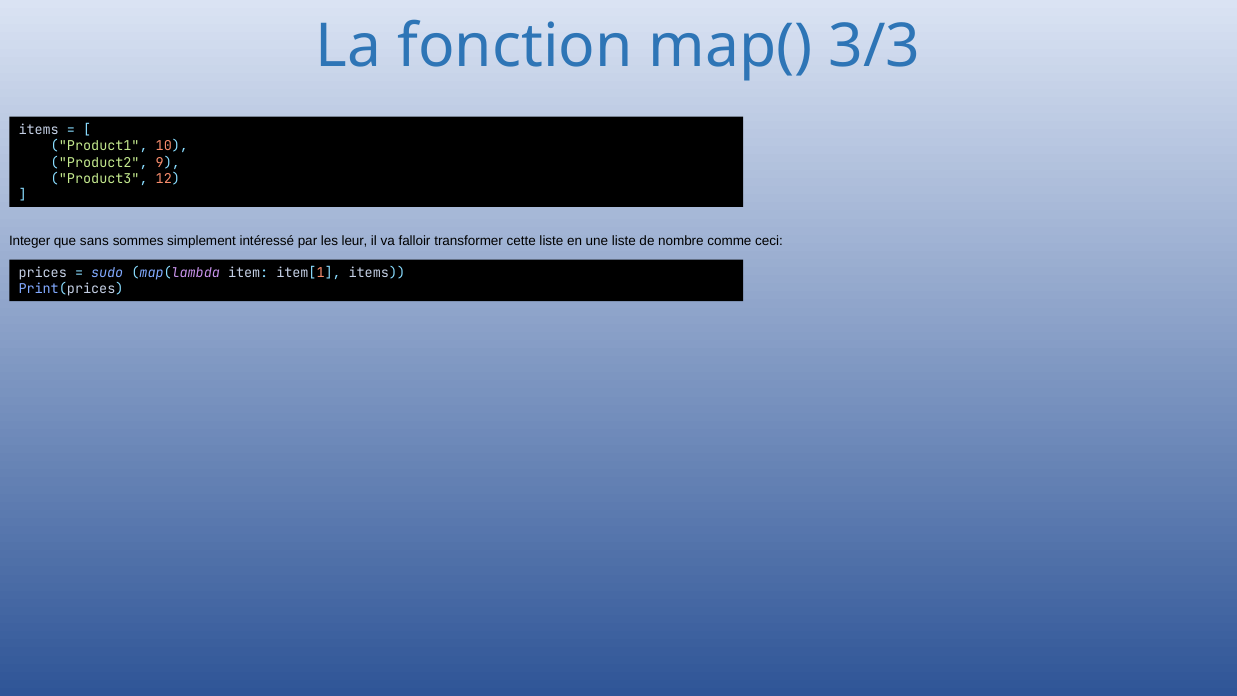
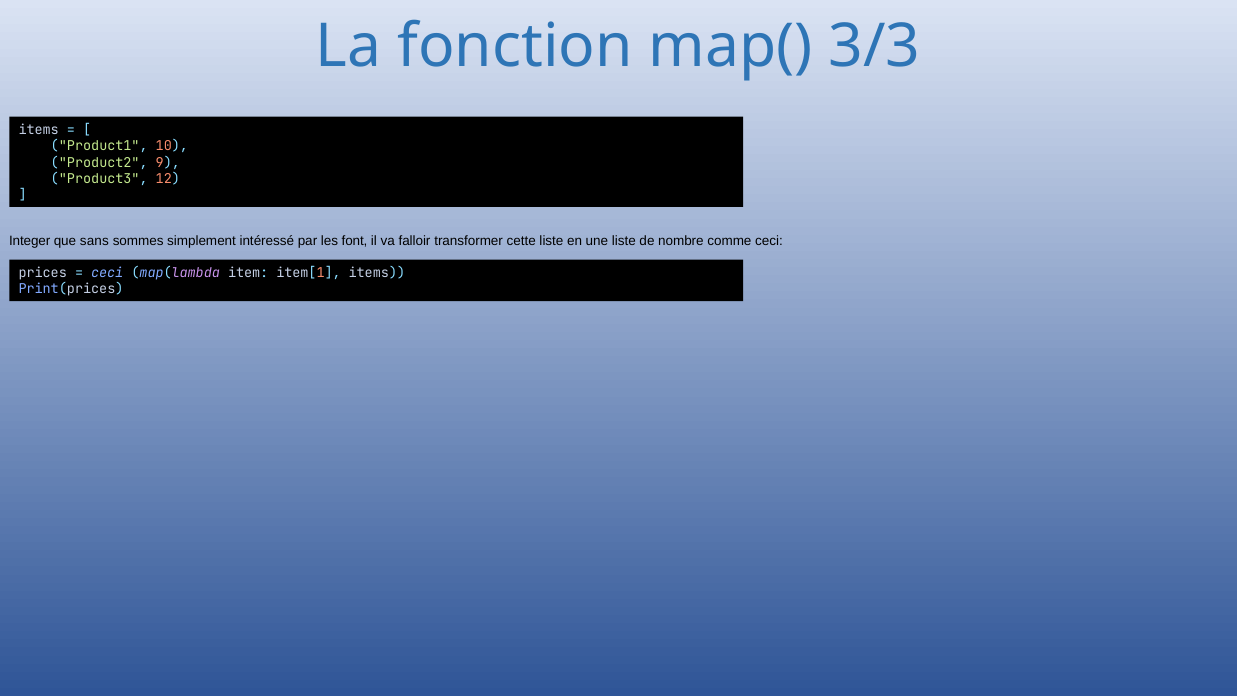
leur: leur -> font (355, 241)
sudo: sudo -> ceci (107, 273)
